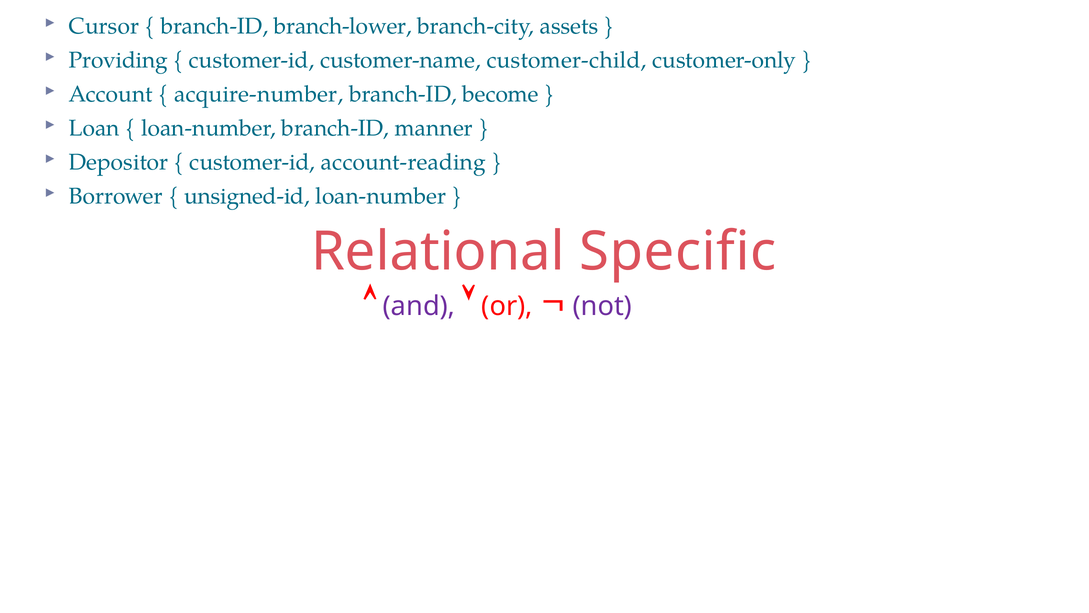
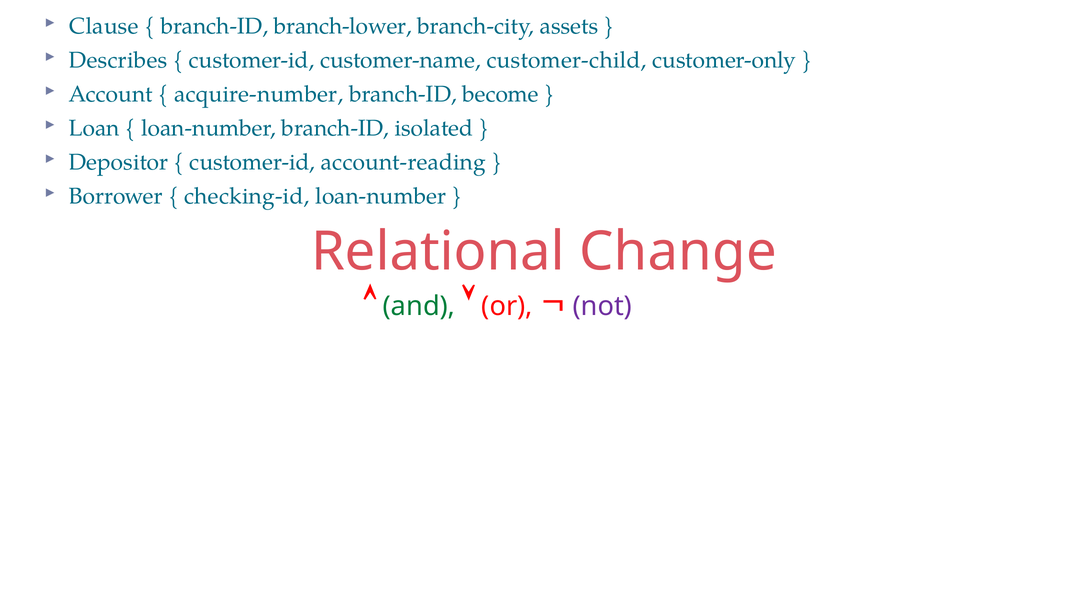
Cursor: Cursor -> Clause (104, 26)
Providing: Providing -> Describes (118, 60)
manner: manner -> isolated (434, 128)
unsigned-id: unsigned-id -> checking-id (247, 196)
Specific: Specific -> Change (678, 251)
and colour: purple -> green (419, 306)
